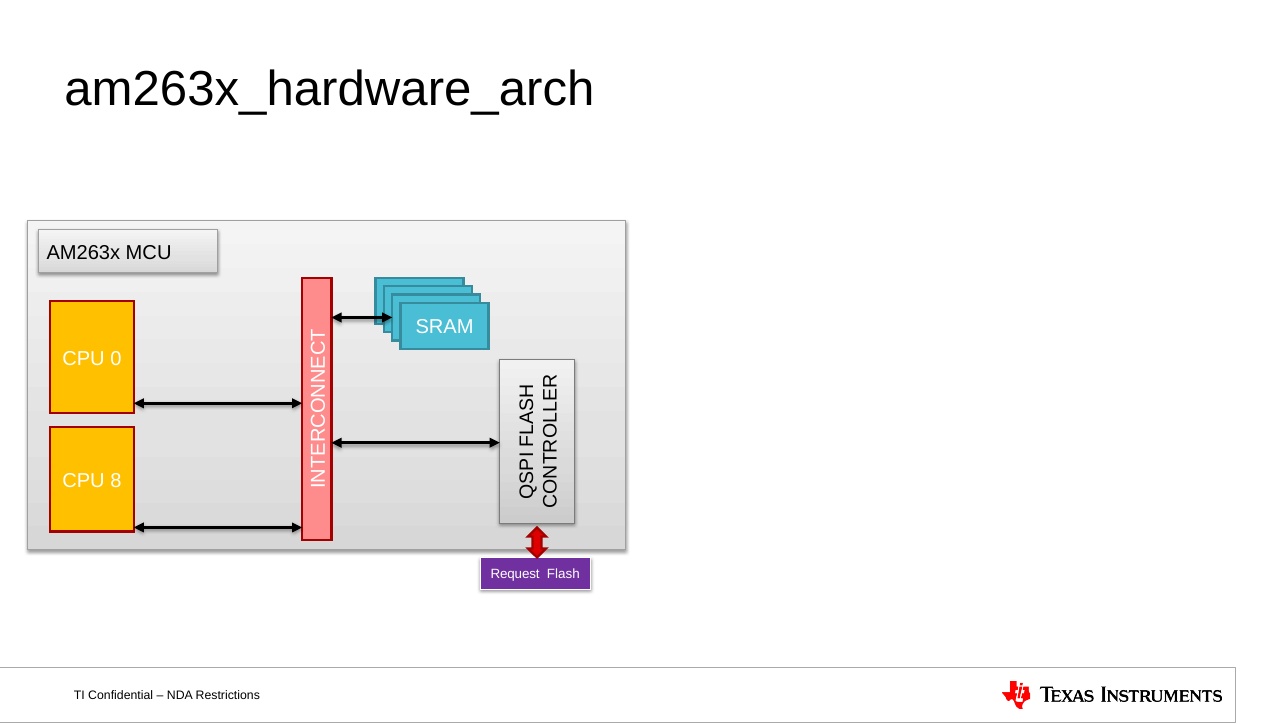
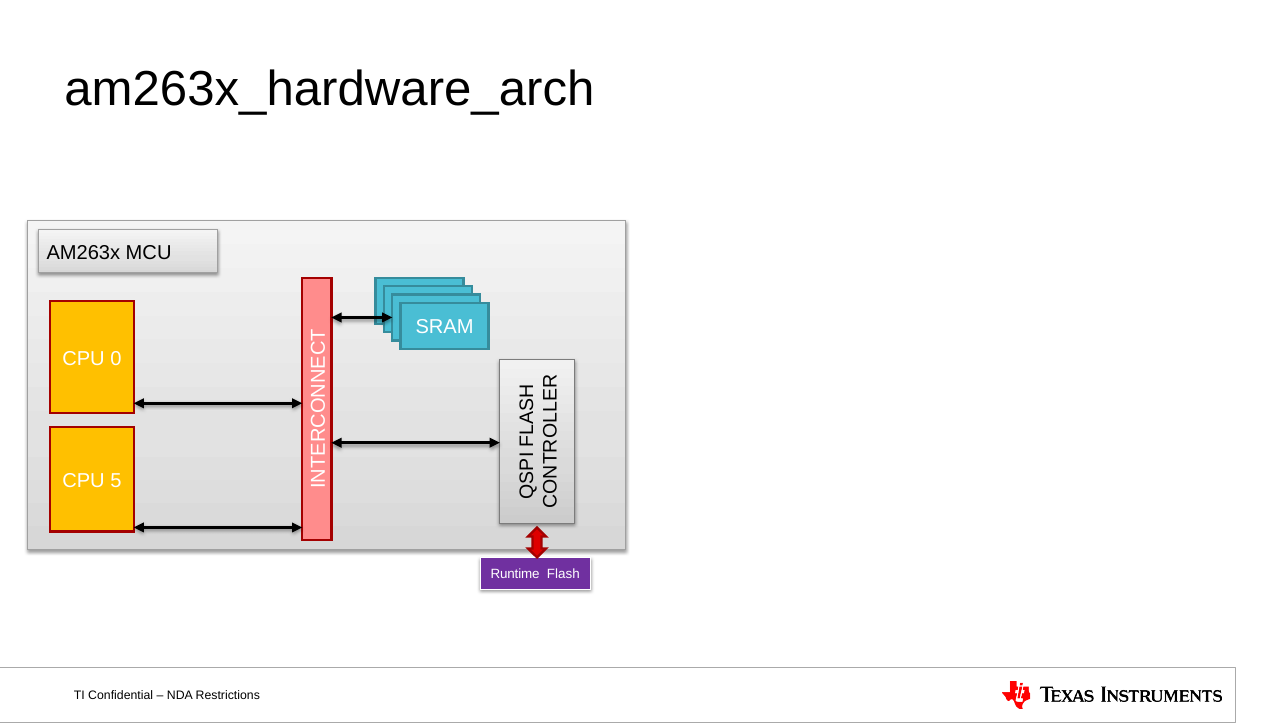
8: 8 -> 5 (116, 481)
Request: Request -> Runtime (515, 574)
